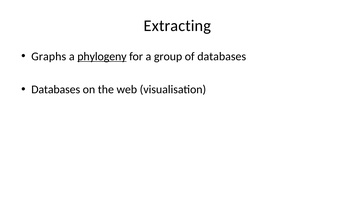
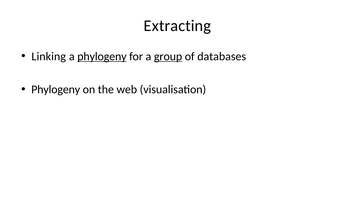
Graphs: Graphs -> Linking (49, 56)
group underline: none -> present (168, 56)
Databases: Databases -> Phylogeny (56, 89)
